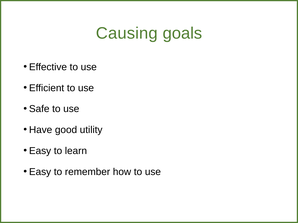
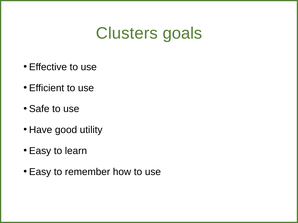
Causing: Causing -> Clusters (127, 33)
